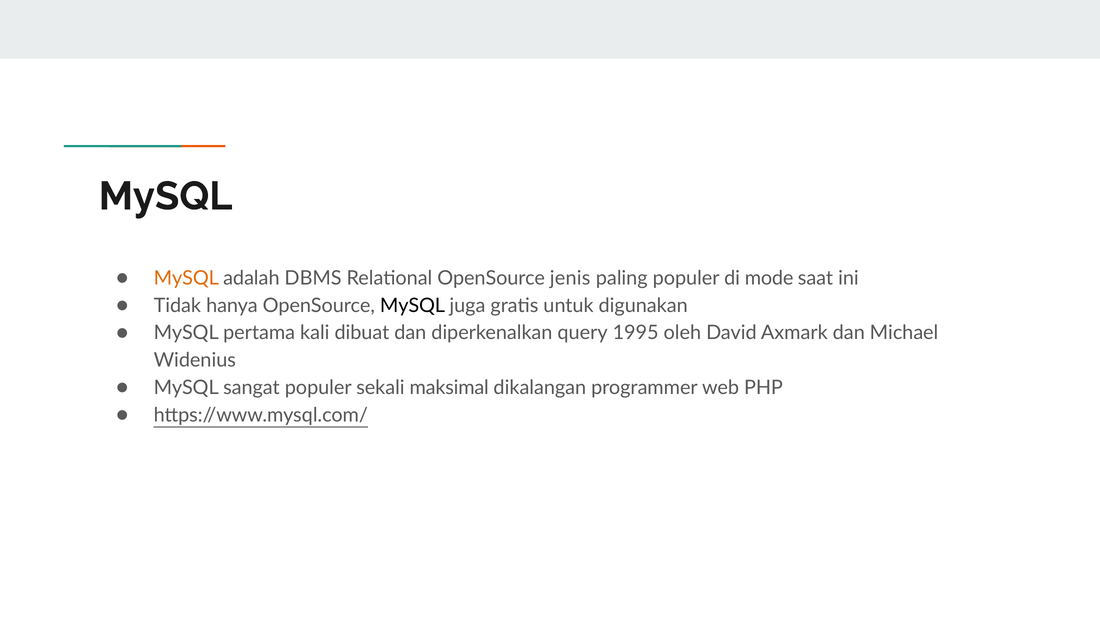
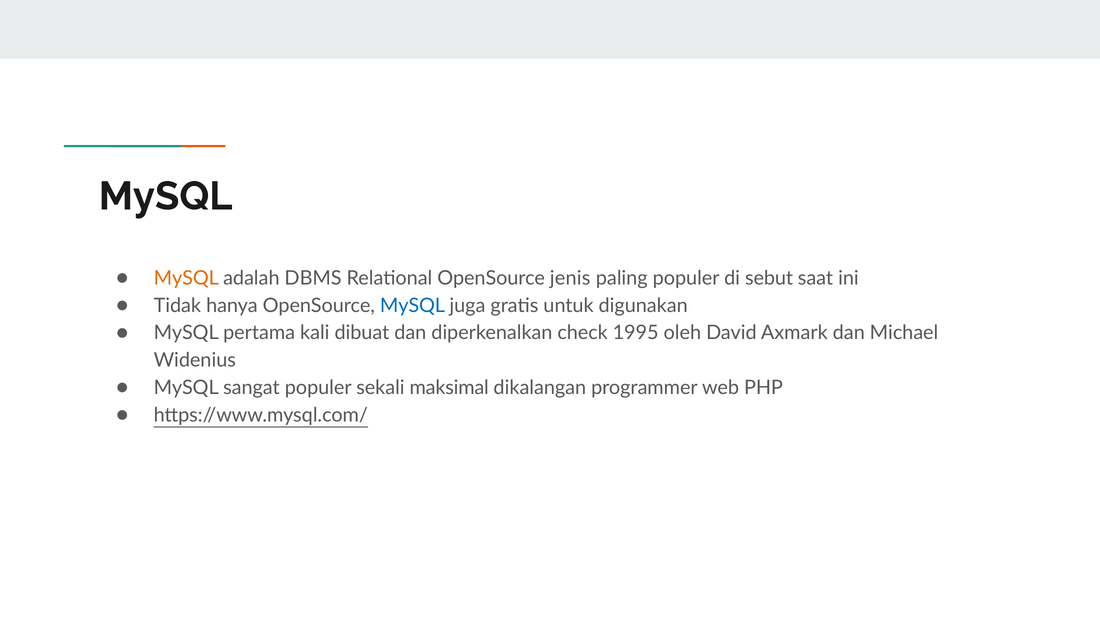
mode: mode -> sebut (769, 278)
MySQL colour: black -> blue (412, 305)
query: query -> check (583, 333)
